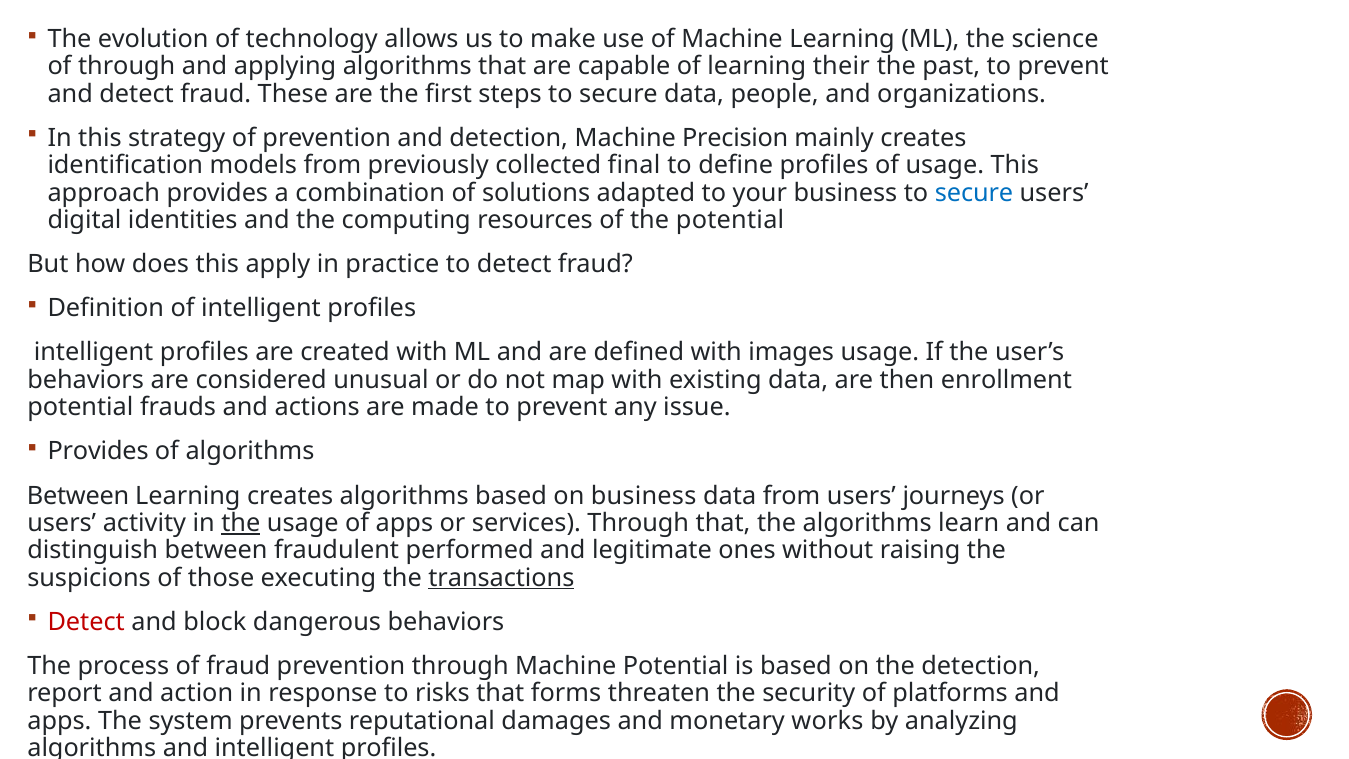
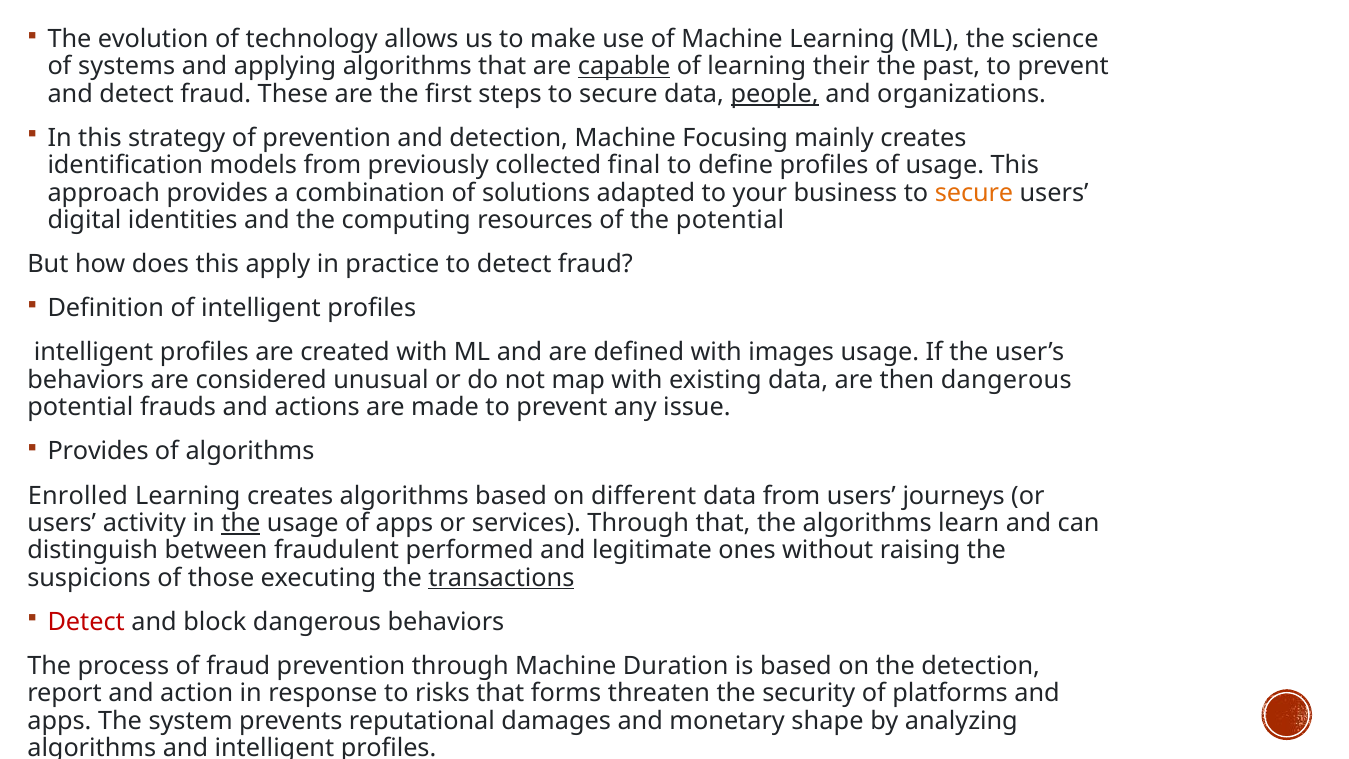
of through: through -> systems (127, 67)
capable underline: none -> present (624, 67)
people underline: none -> present (775, 94)
Precision: Precision -> Focusing (735, 138)
secure colour: blue -> orange (974, 193)
then enrollment: enrollment -> dangerous (1006, 380)
Between: Between -> Enrolled (78, 496)
on business: business -> different (644, 496)
Machine Potential: Potential -> Duration (676, 666)
works: works -> shape (828, 721)
